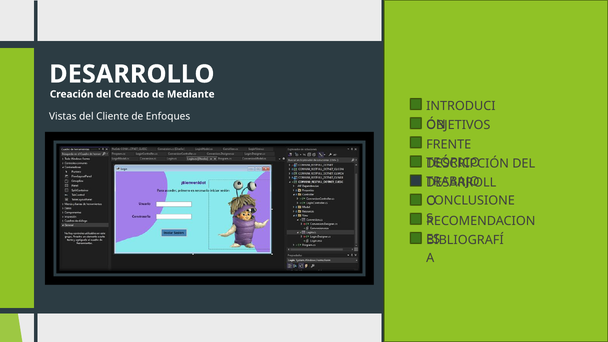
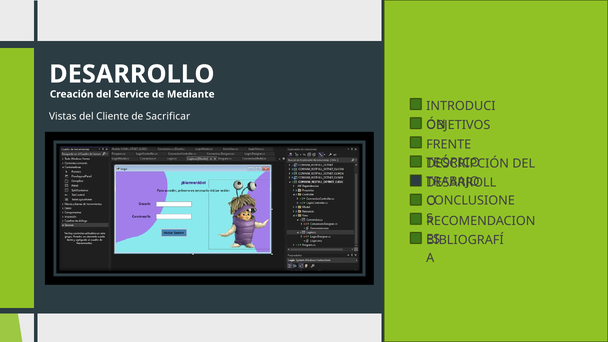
Creado: Creado -> Service (132, 94)
Enfoques: Enfoques -> Sacrificar (168, 116)
